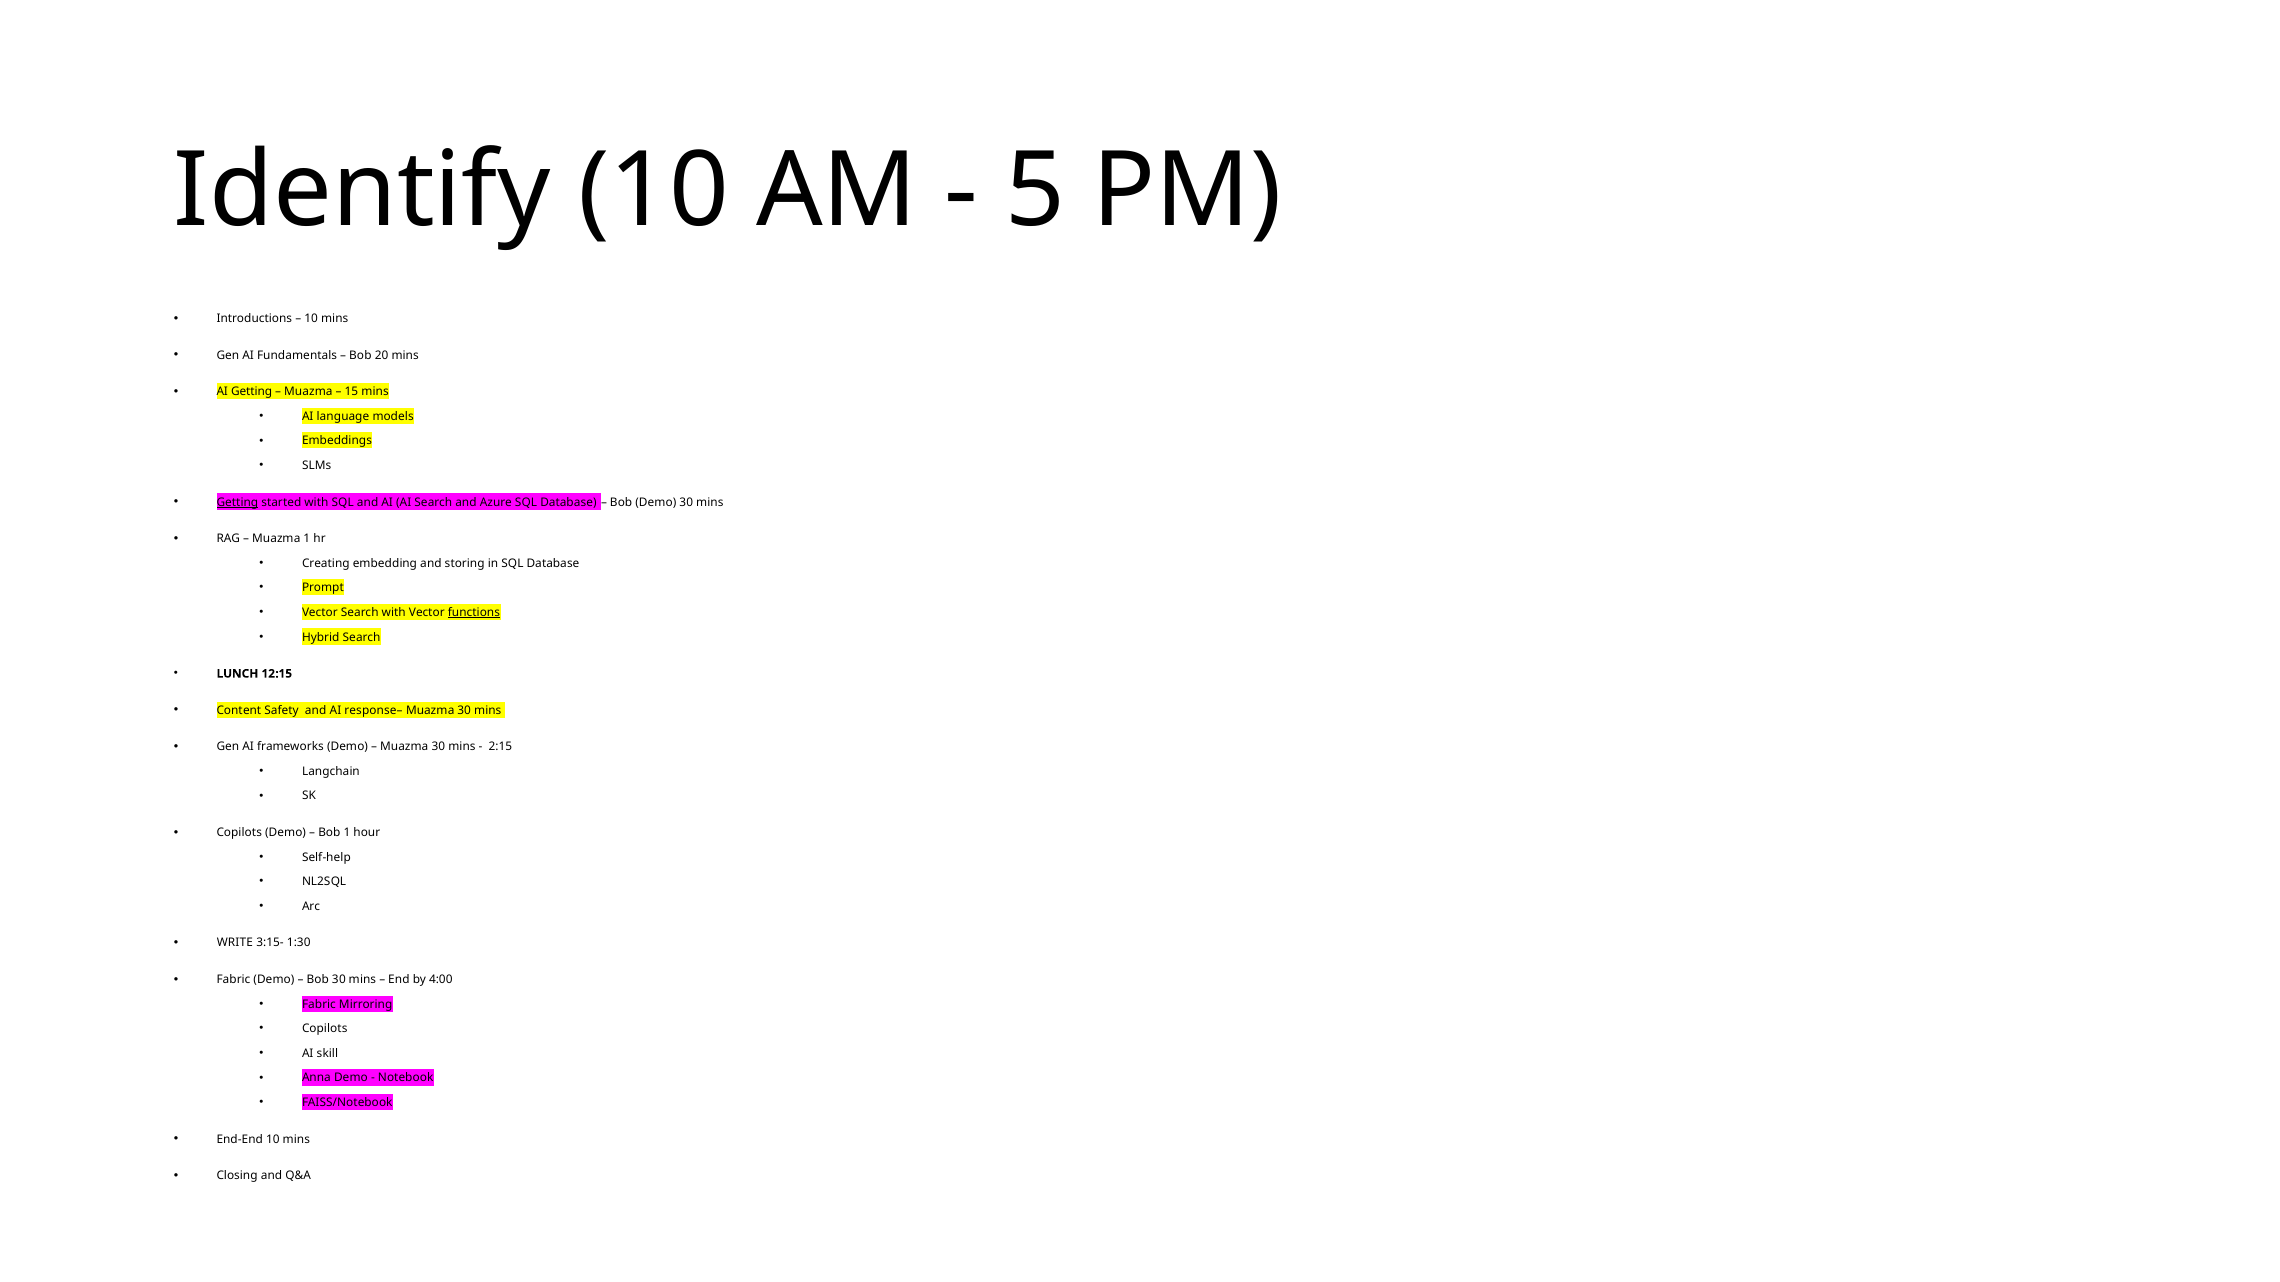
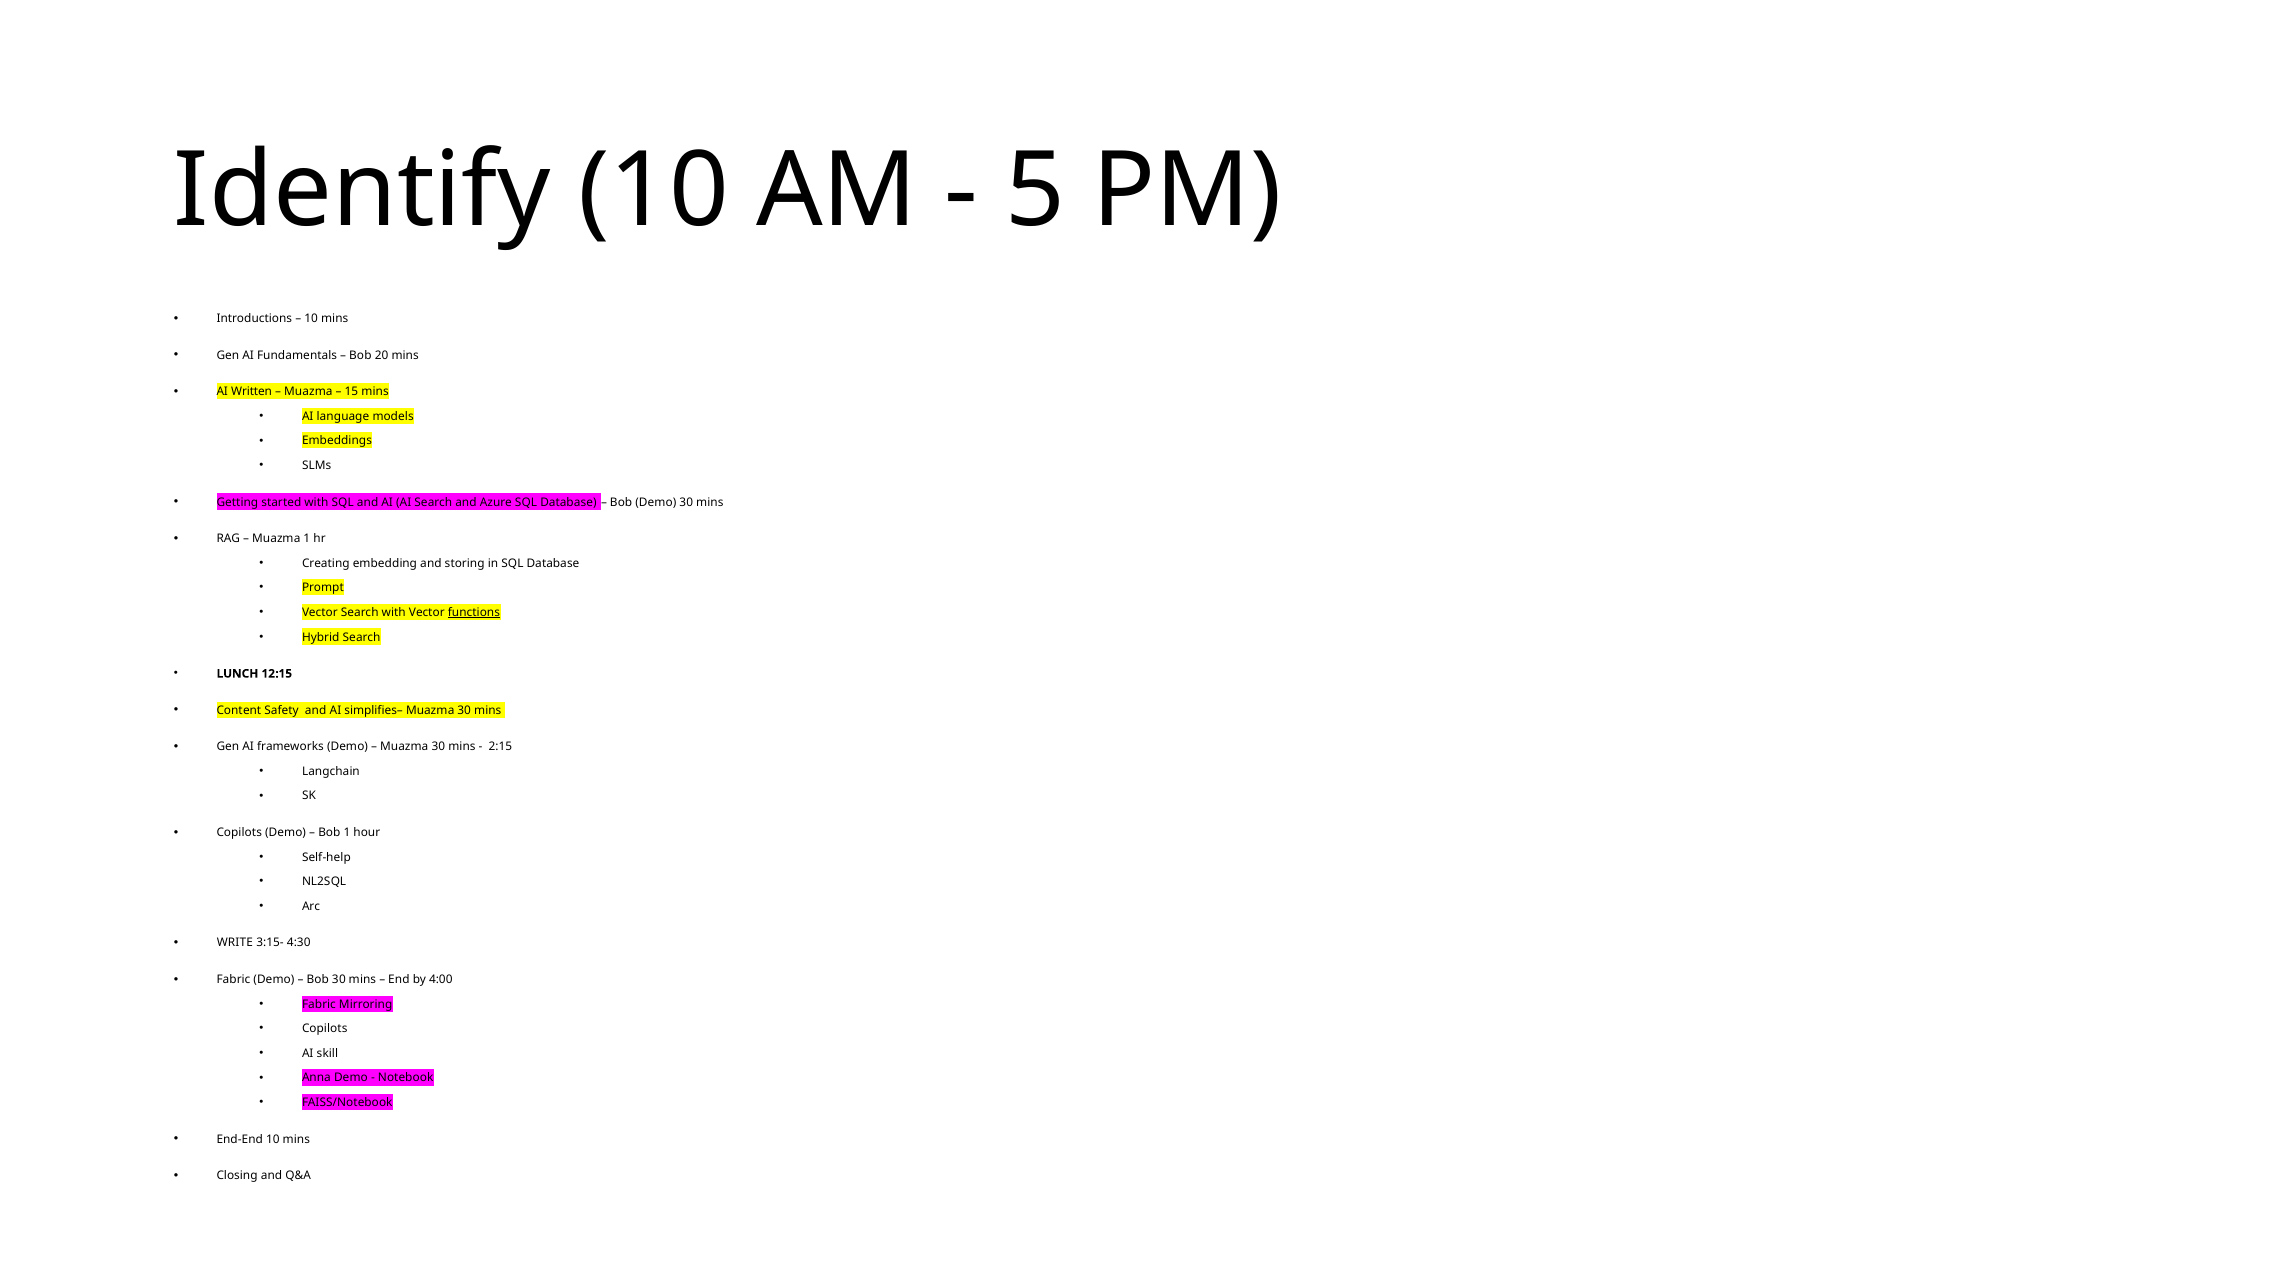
AI Getting: Getting -> Written (252, 392)
Getting underline: present -> none (237, 502)
response–: response– -> simplifies– (374, 711)
1:30: 1:30 -> 4:30 (299, 943)
